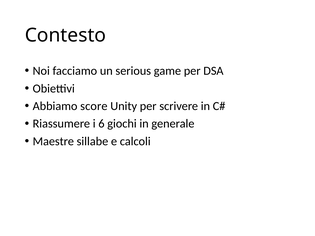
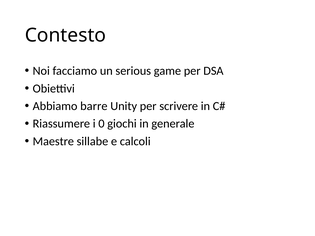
score: score -> barre (94, 106)
6: 6 -> 0 (101, 124)
